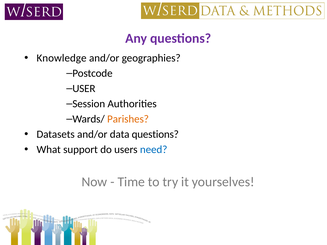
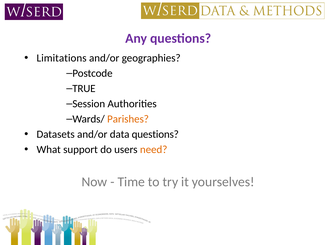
Knowledge: Knowledge -> Limitations (62, 58)
USER: USER -> TRUE (84, 89)
need colour: blue -> orange (154, 150)
